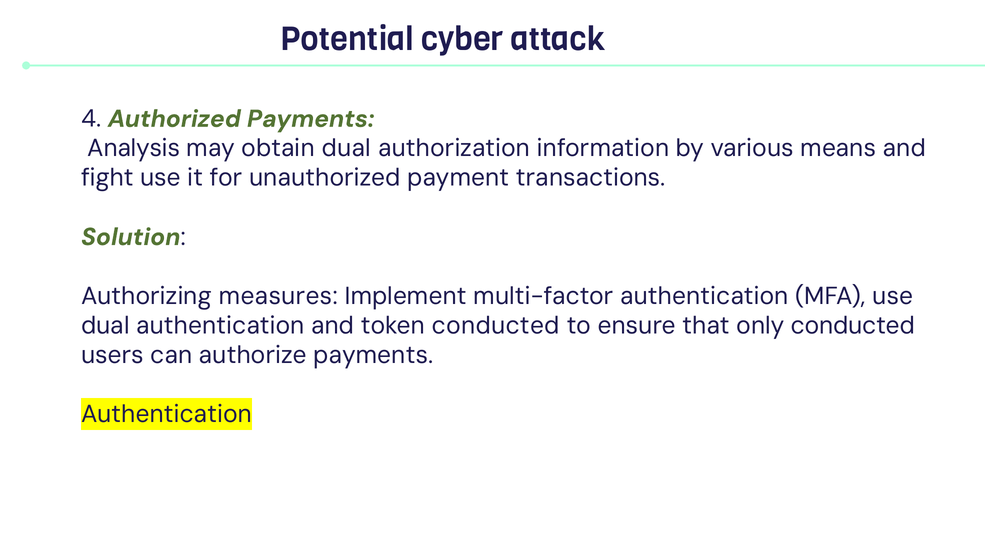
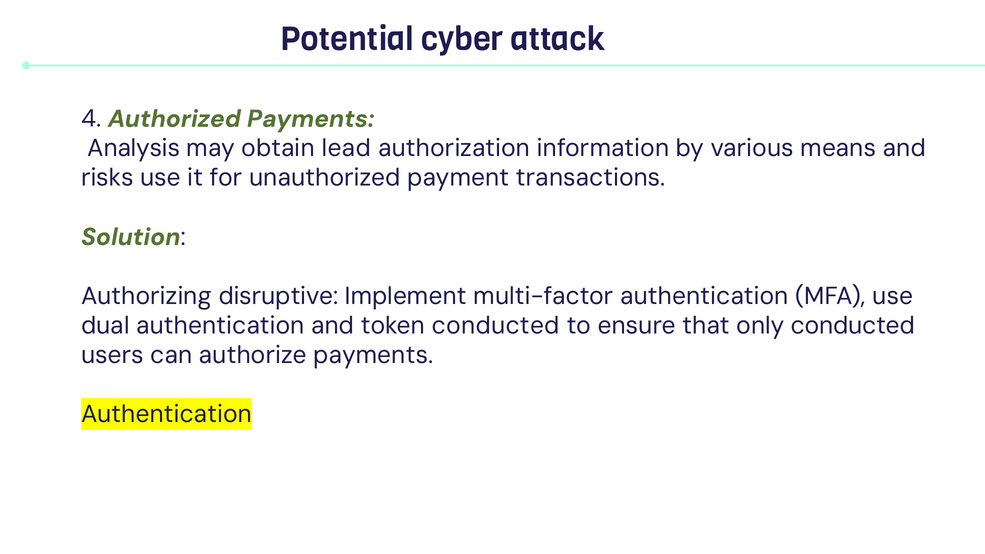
obtain dual: dual -> lead (346, 148)
fight: fight -> risks (107, 178)
measures: measures -> disruptive (278, 296)
